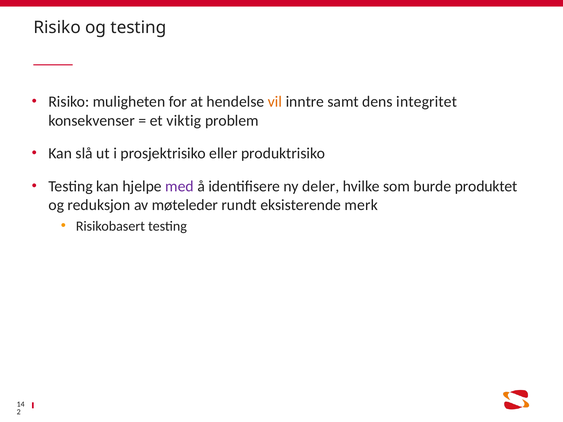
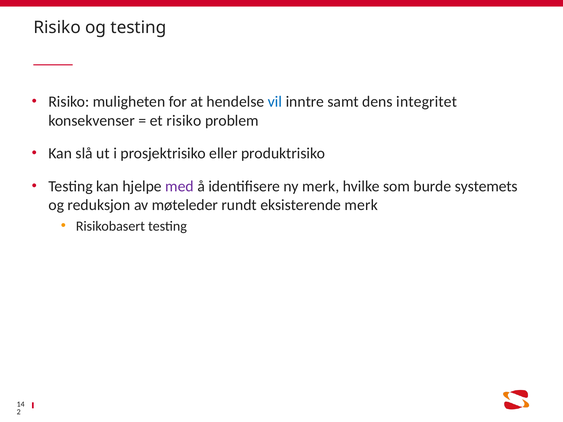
vil colour: orange -> blue (275, 102)
et viktig: viktig -> risiko (184, 121)
ny deler: deler -> merk (321, 186)
produktet: produktet -> systemets (486, 186)
